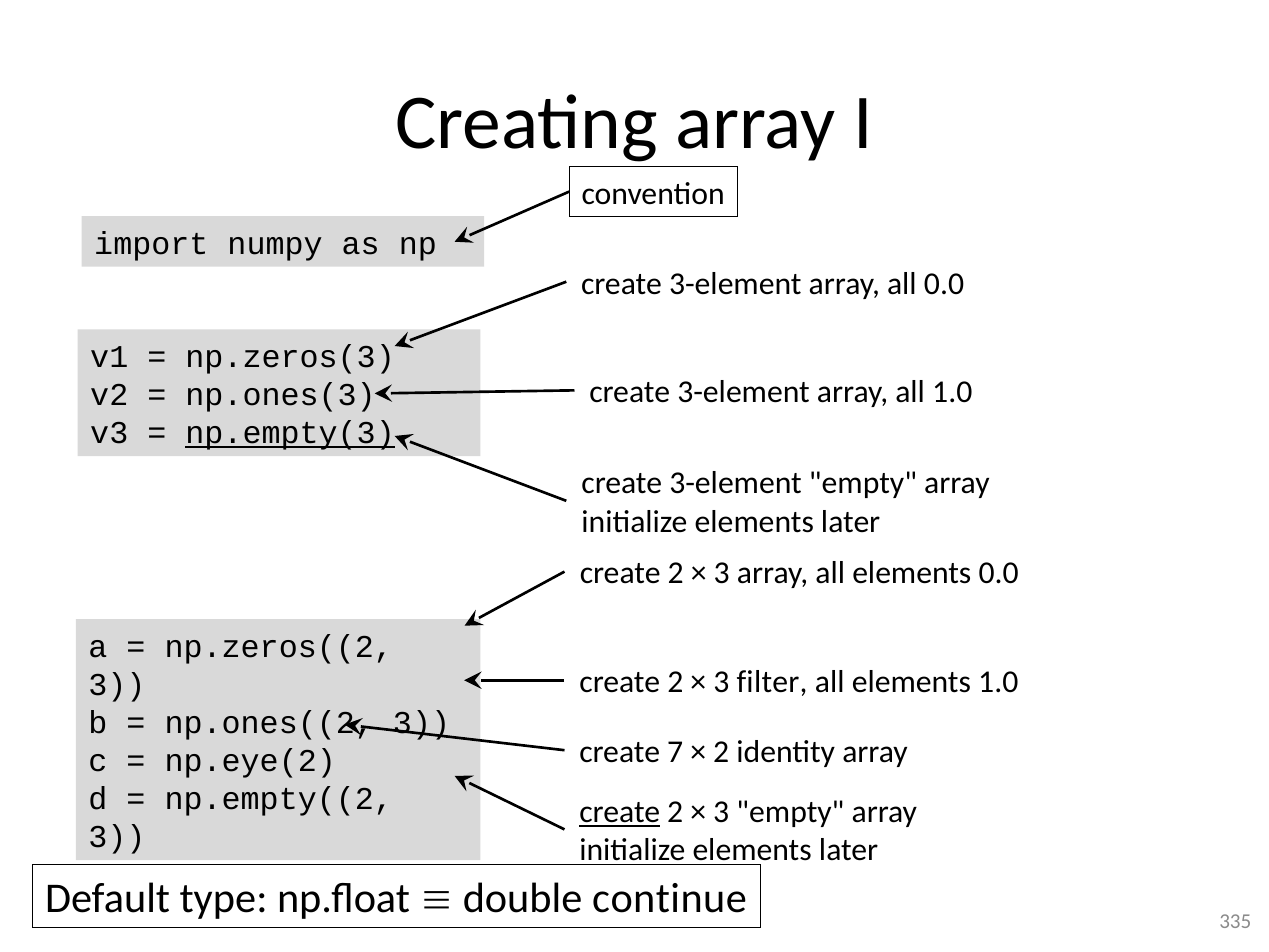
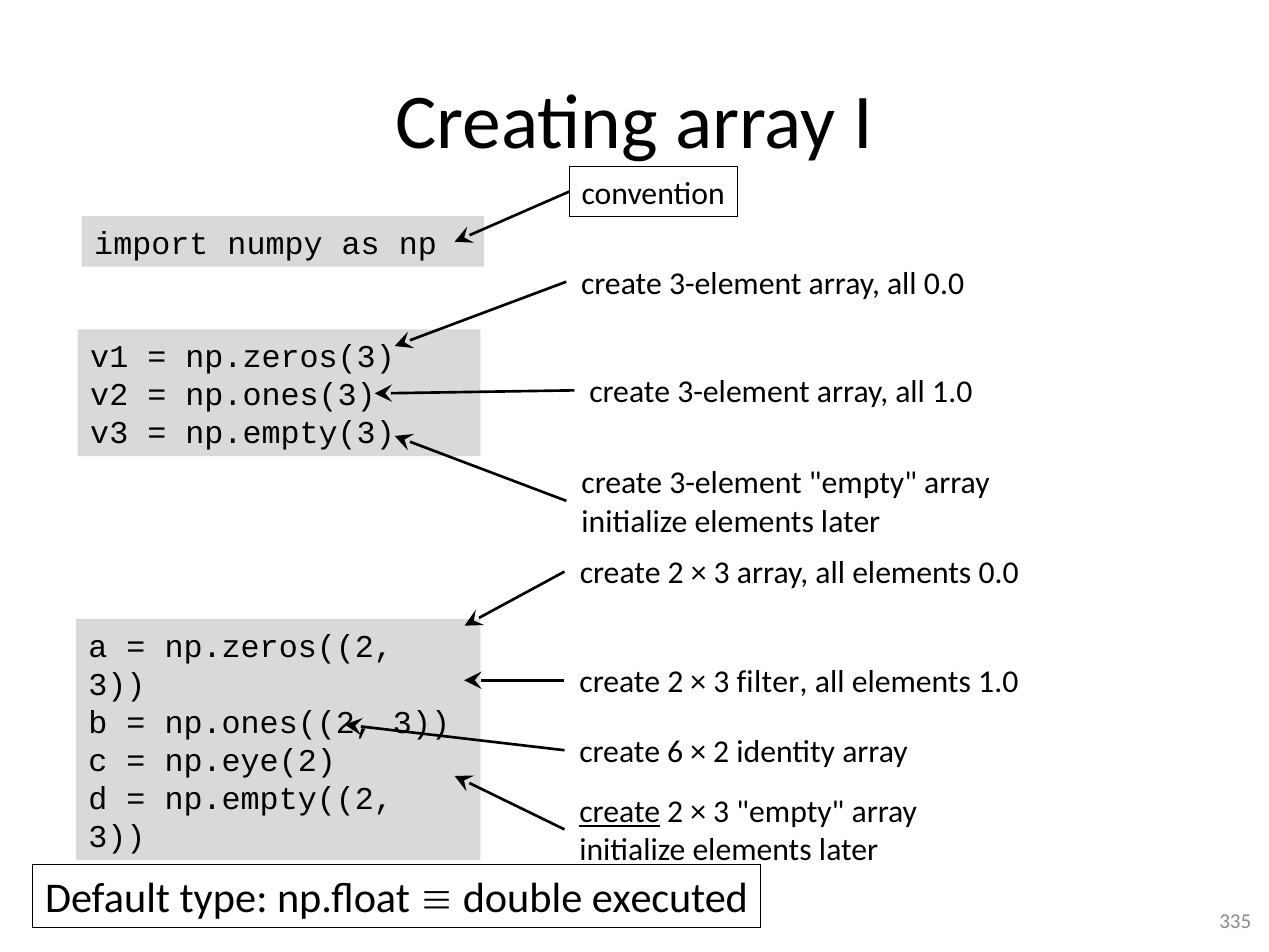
np.empty(3 underline: present -> none (290, 433)
7: 7 -> 6 (675, 752)
continue: continue -> executed (670, 899)
